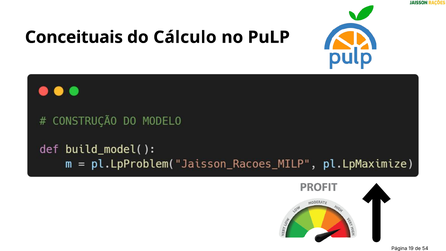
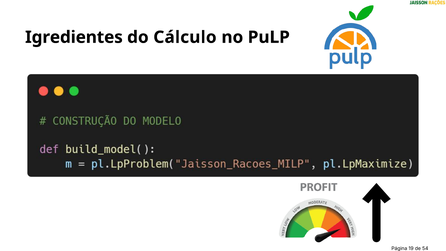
Conceituais: Conceituais -> Igredientes (74, 37)
